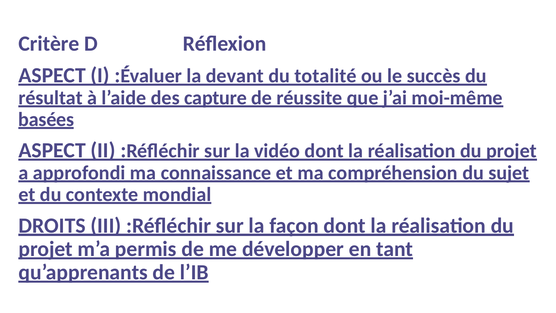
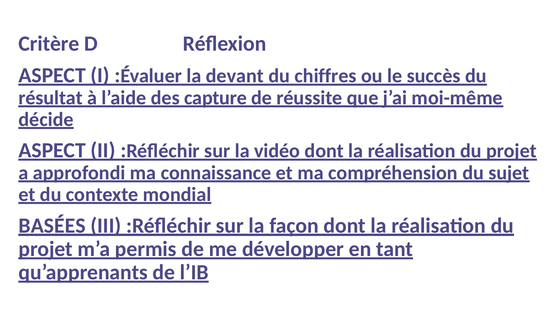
totalité: totalité -> chiffres (326, 76)
basées: basées -> décide (46, 119)
DROITS: DROITS -> BASÉES (52, 225)
